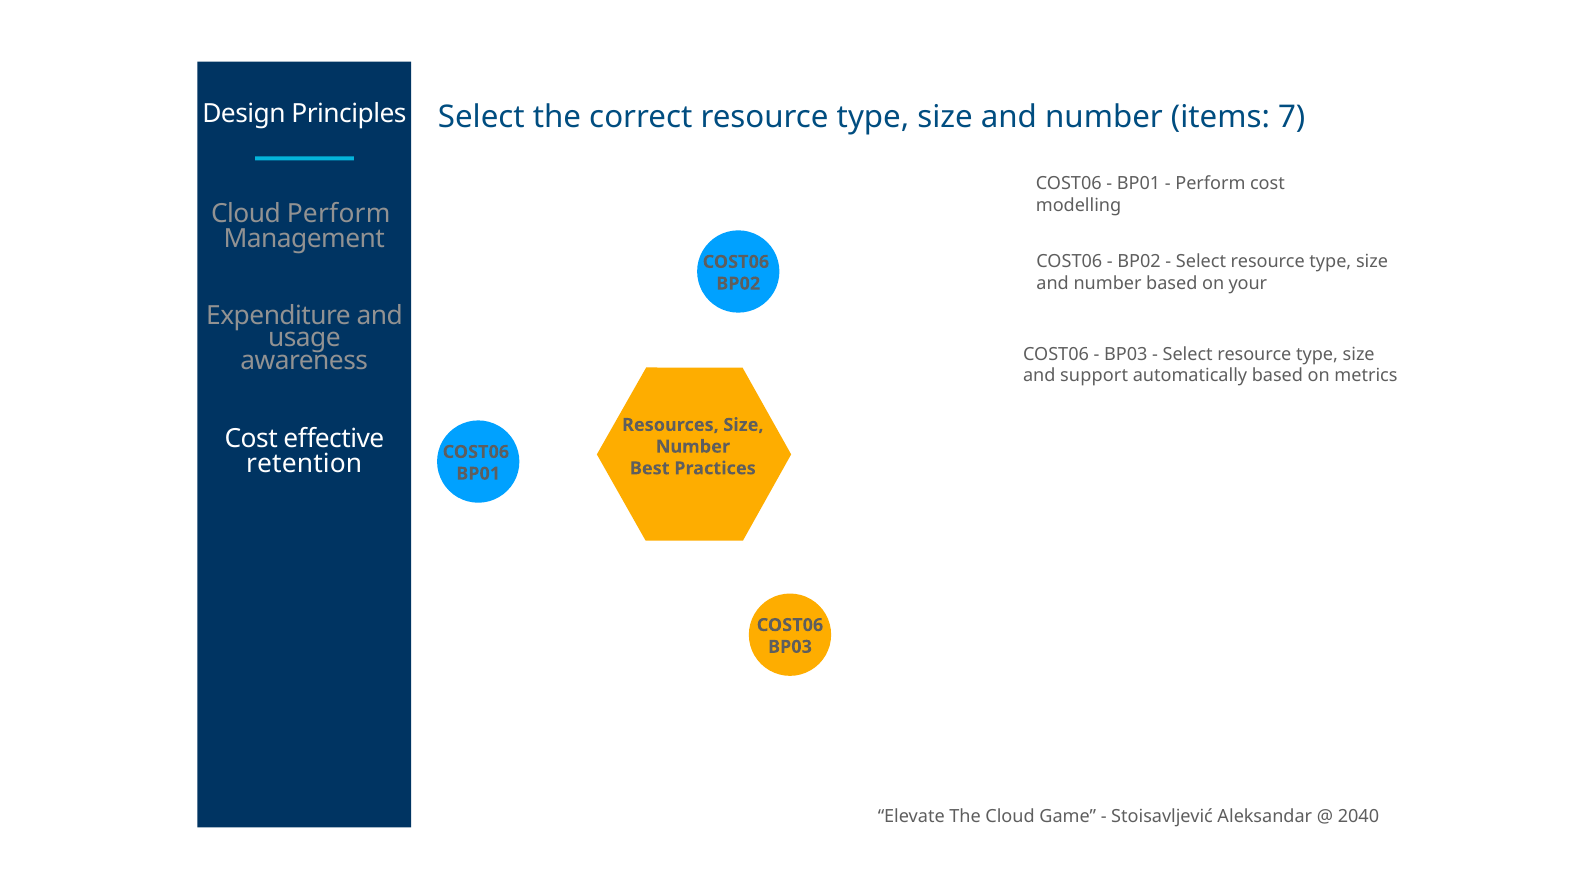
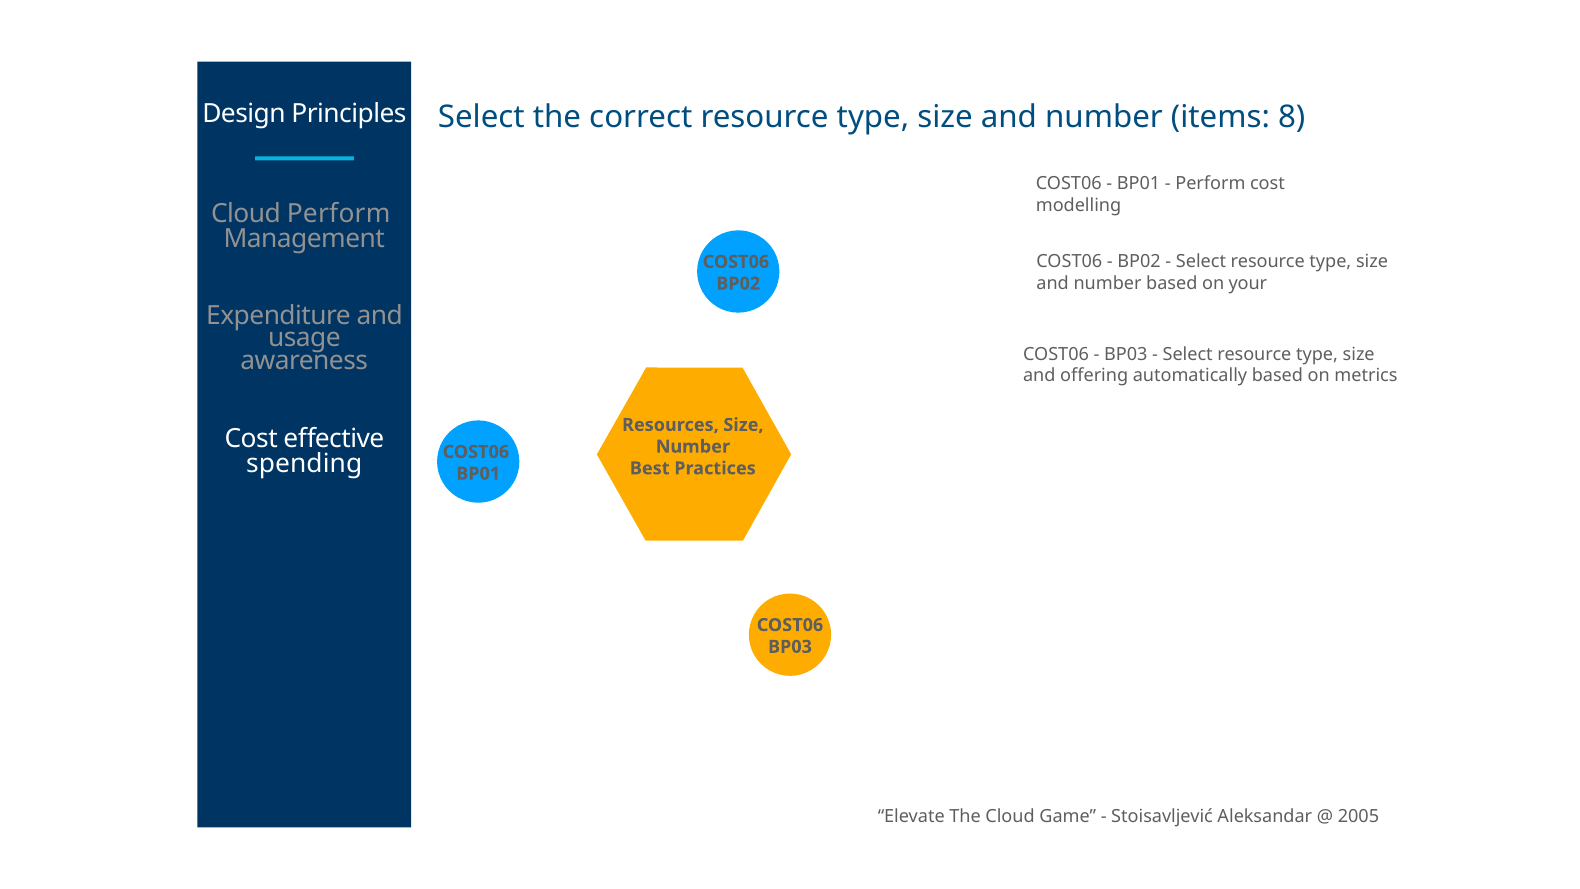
7: 7 -> 8 (1292, 118)
support: support -> offering (1094, 376)
retention: retention -> spending (304, 464)
2040: 2040 -> 2005 (1358, 816)
